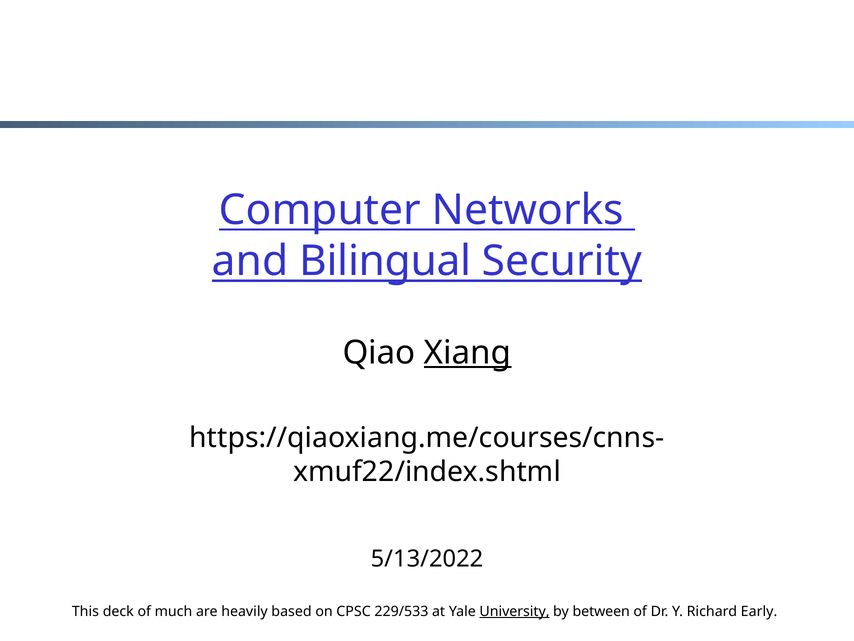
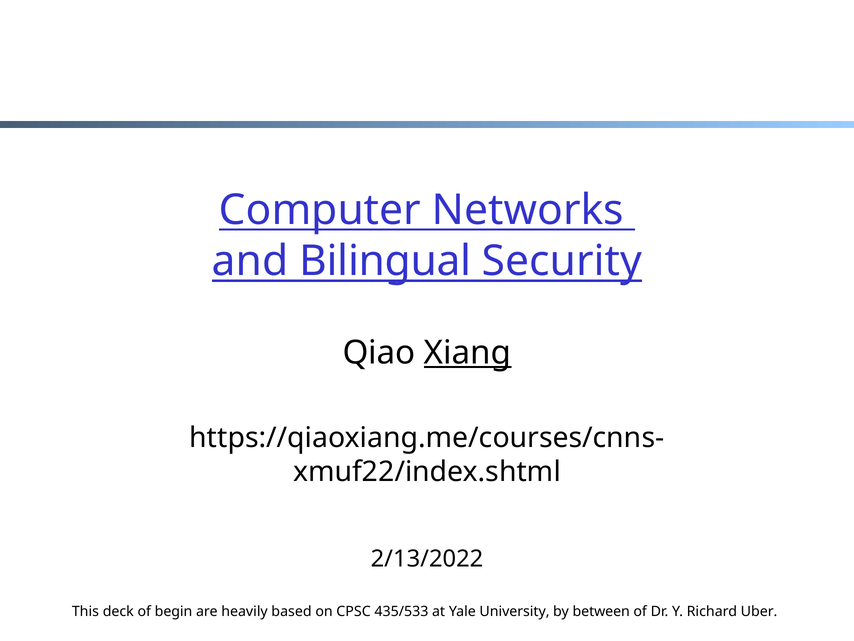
5/13/2022: 5/13/2022 -> 2/13/2022 (427, 559)
much: much -> begin (174, 611)
229/533: 229/533 -> 435/533 (401, 611)
University underline: present -> none (515, 611)
Early: Early -> Uber (759, 611)
